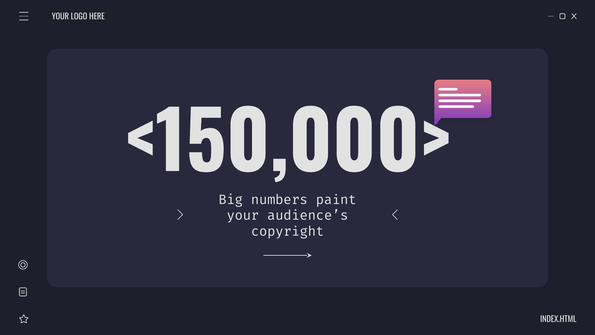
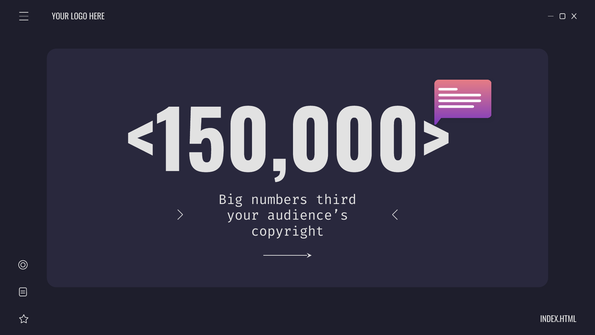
paint: paint -> third (336, 199)
